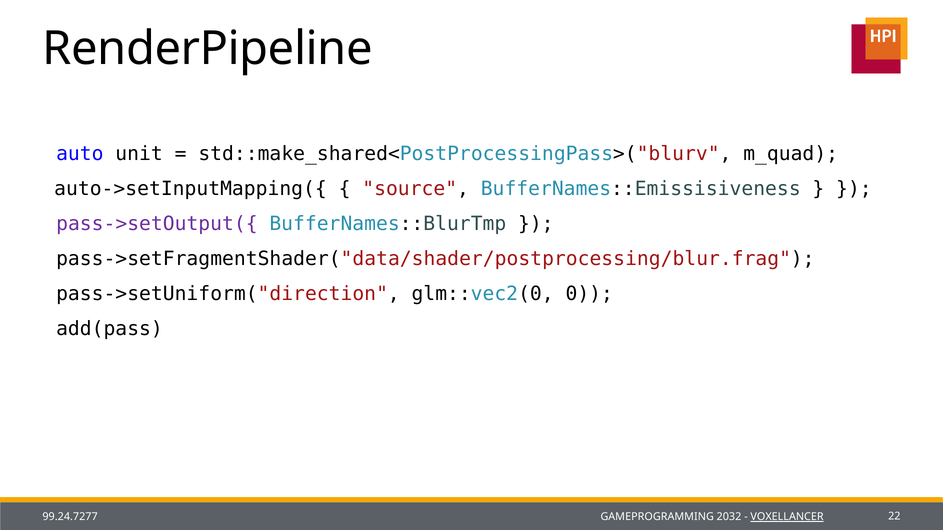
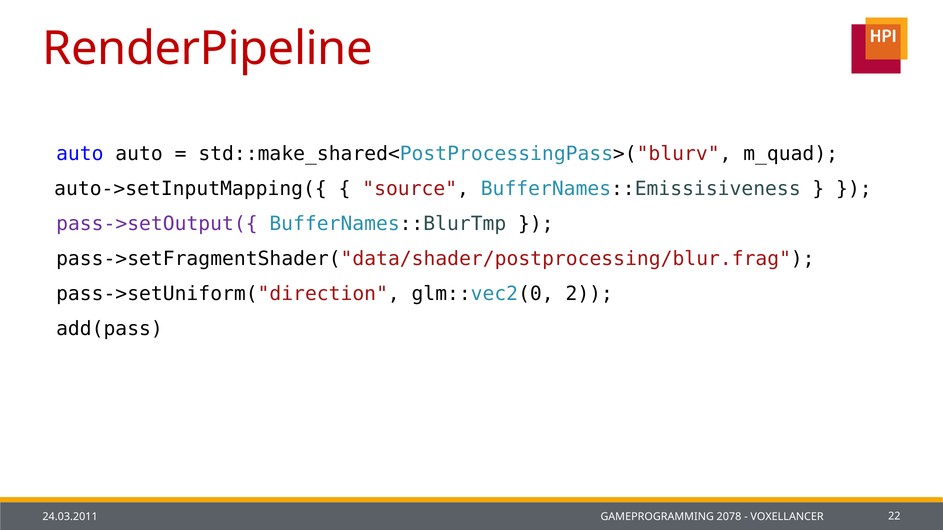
RenderPipeline colour: black -> red (208, 49)
auto unit: unit -> auto (139, 154)
0: 0 -> 2 (589, 294)
99.24.7277: 99.24.7277 -> 24.03.2011 (70, 517)
2032: 2032 -> 2078 (729, 517)
VOXELLANCER underline: present -> none (787, 517)
